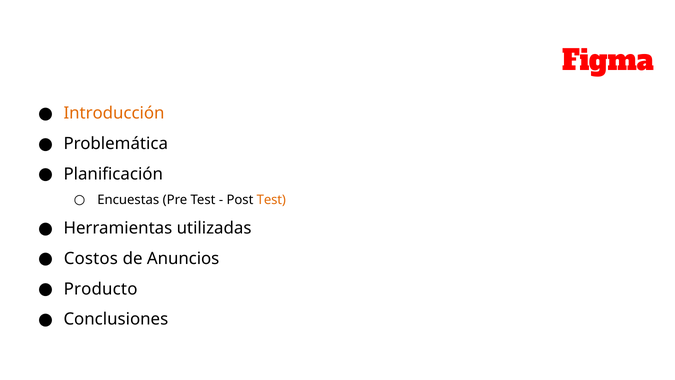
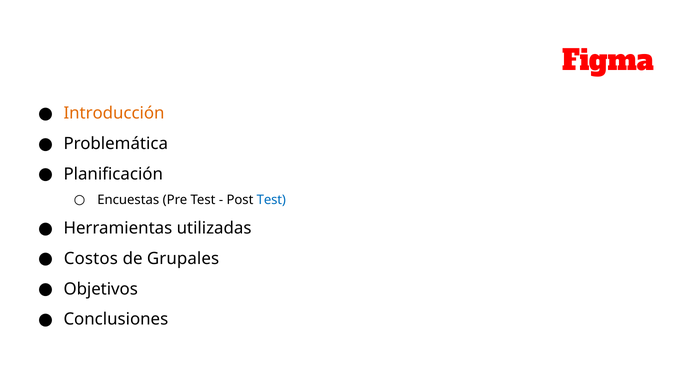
Test colour: orange -> blue (271, 200)
Anuncios: Anuncios -> Grupales (183, 258)
Producto: Producto -> Objetivos (101, 289)
